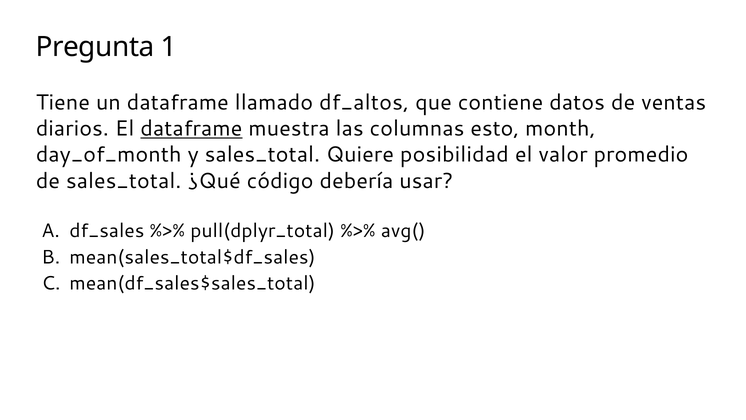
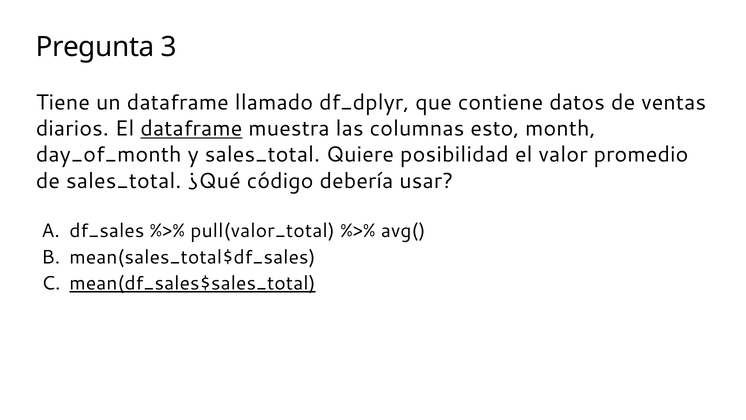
1: 1 -> 3 (169, 47)
df_altos: df_altos -> df_dplyr (364, 102)
pull(dplyr_total: pull(dplyr_total -> pull(valor_total (263, 231)
mean(df_sales$sales_total underline: none -> present (192, 283)
